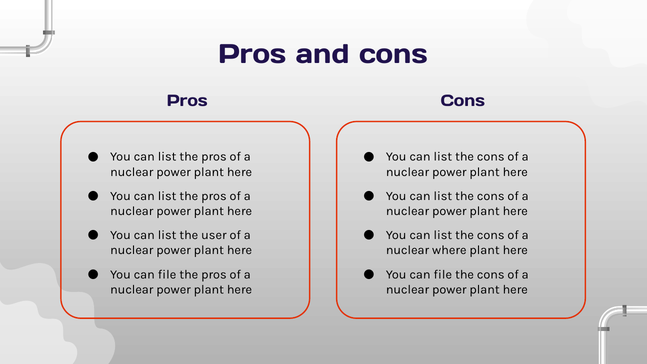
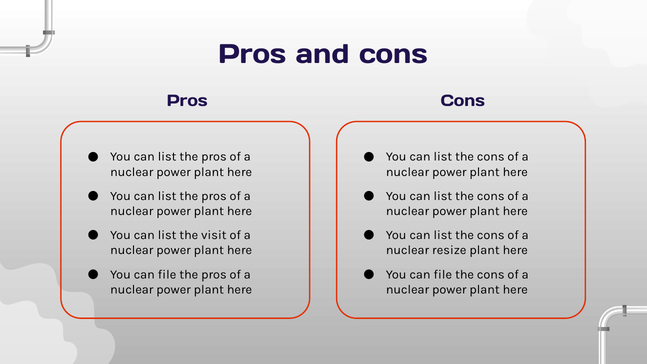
user: user -> visit (214, 235)
where: where -> resize (449, 250)
